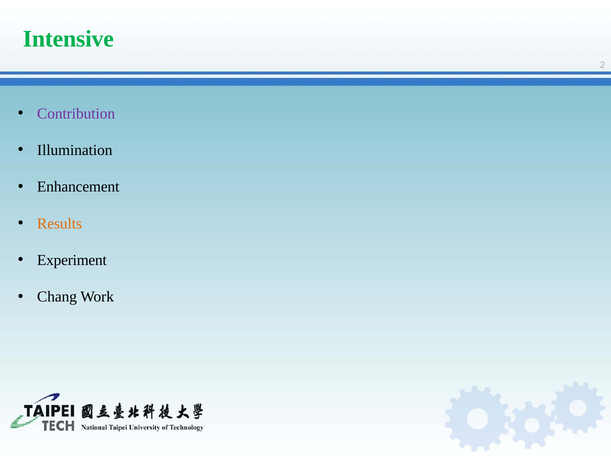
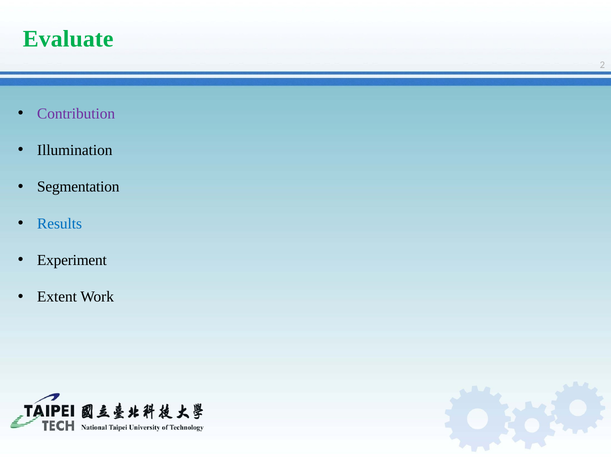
Intensive: Intensive -> Evaluate (68, 39)
Enhancement: Enhancement -> Segmentation (78, 187)
Results colour: orange -> blue (60, 224)
Chang: Chang -> Extent (57, 297)
